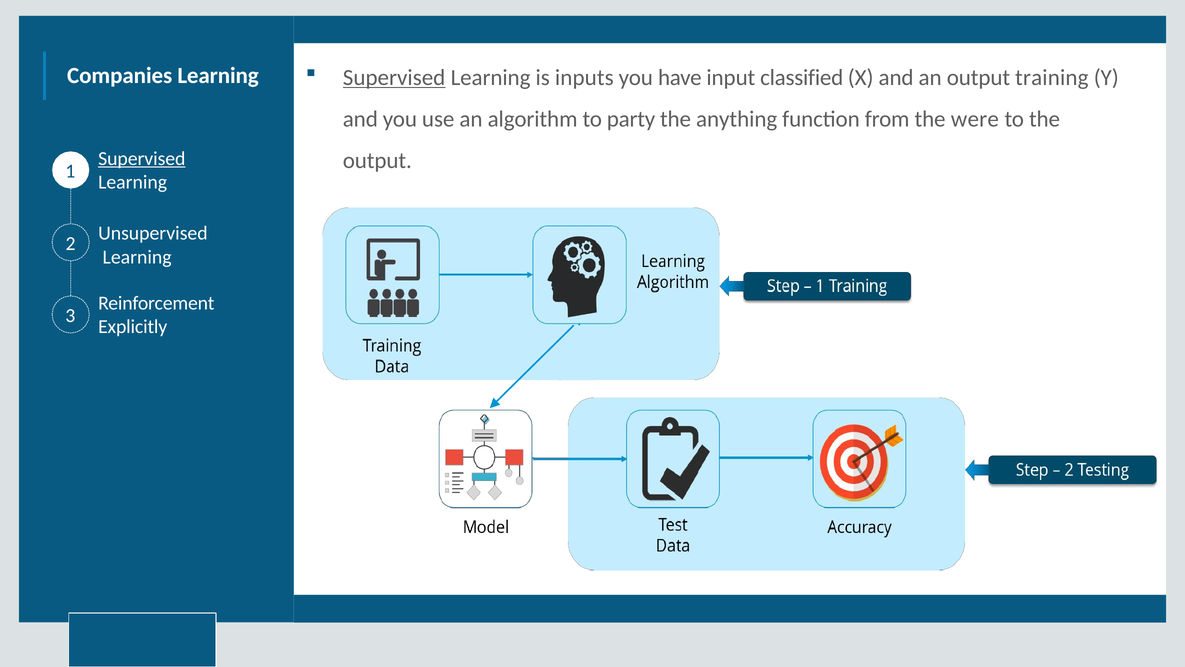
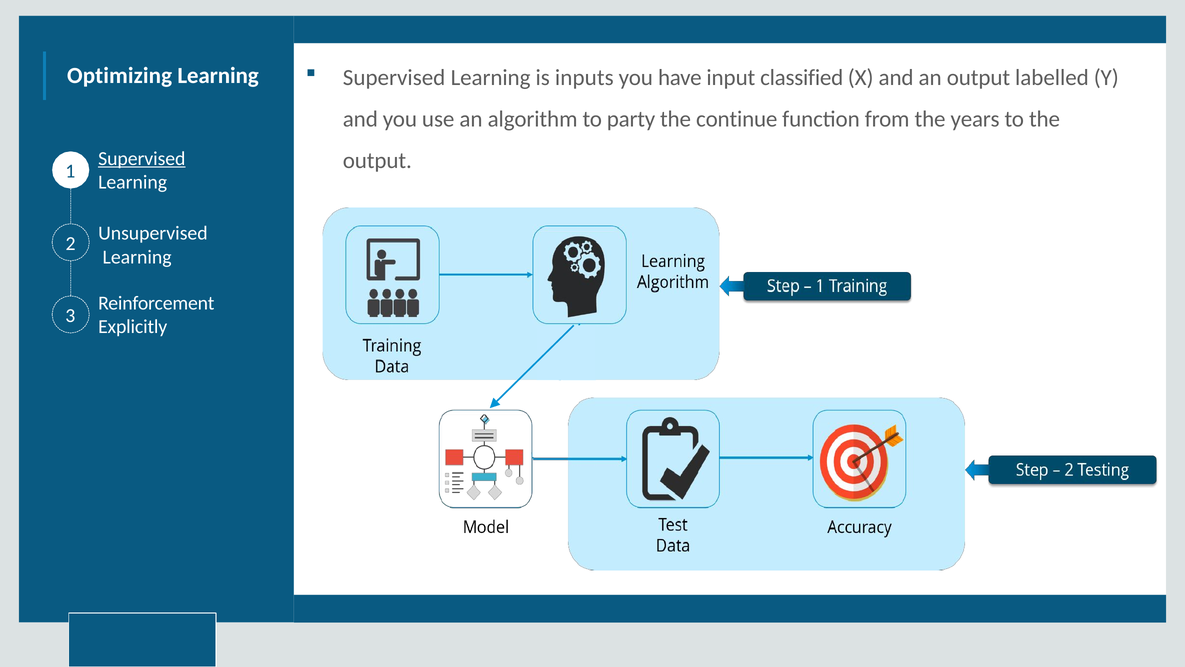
Supervised underline: present -> none (394, 78)
training: training -> labelled (1052, 78)
Companies: Companies -> Optimizing (120, 76)
anything: anything -> continue (737, 119)
were: were -> years (975, 119)
